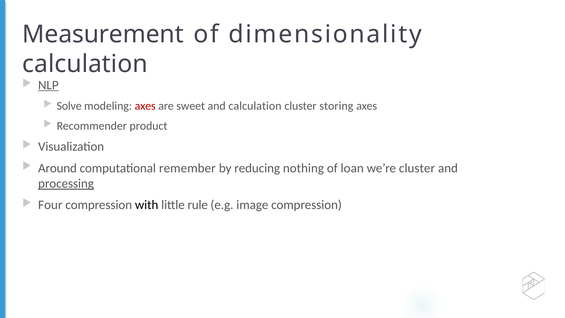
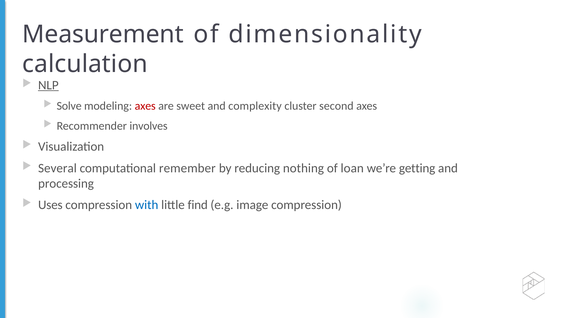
and calculation: calculation -> complexity (255, 106)
storing: storing -> second (336, 106)
product: product -> involves (149, 126)
Around: Around -> Several (57, 168)
we’re cluster: cluster -> getting (417, 168)
processing underline: present -> none (66, 183)
Four: Four -> Uses (50, 205)
with colour: black -> blue (147, 205)
rule: rule -> find (198, 205)
